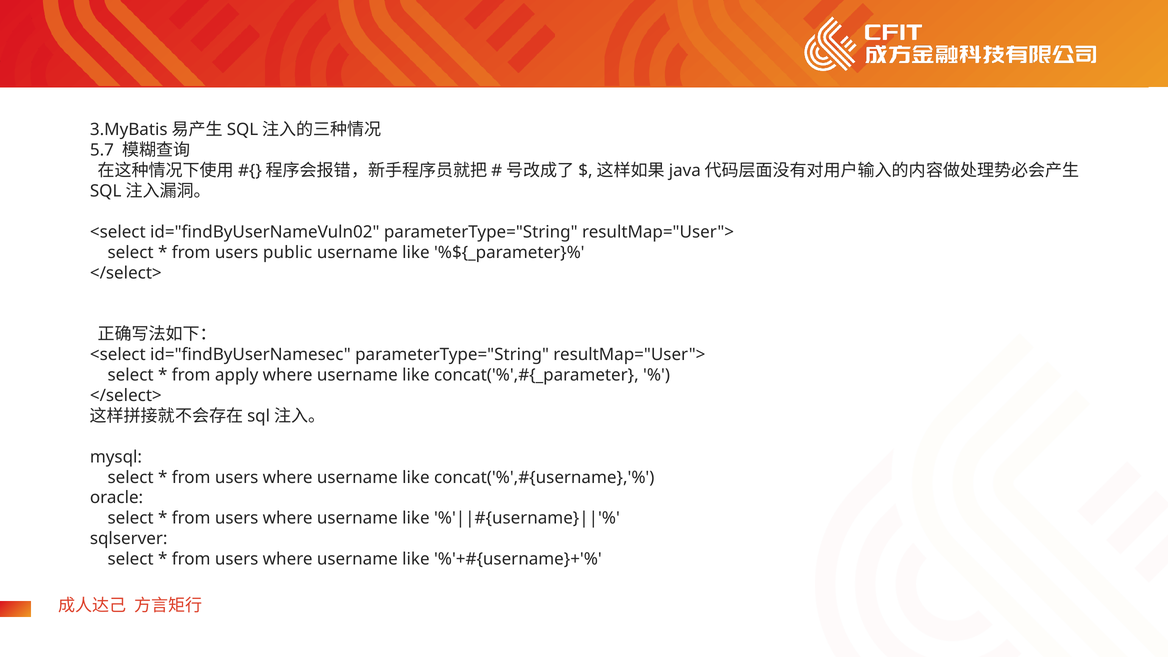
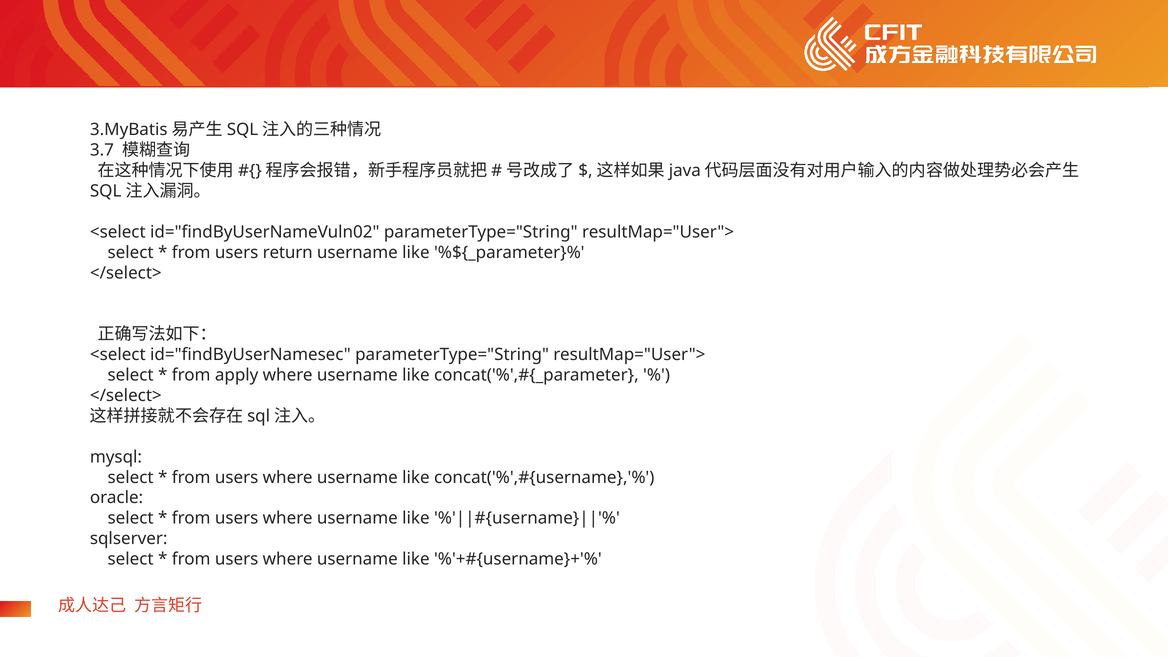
5.7: 5.7 -> 3.7 (102, 150)
public: public -> return (288, 252)
